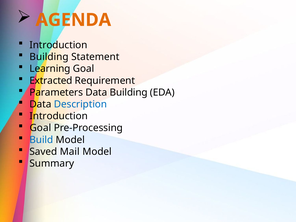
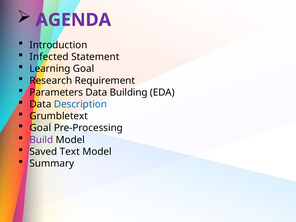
AGENDA colour: orange -> purple (73, 20)
Building: Building -> Infected (49, 57)
Extracted: Extracted -> Research (51, 81)
Introduction: Introduction -> Grumbletext (59, 116)
Build colour: blue -> purple (41, 140)
Mail: Mail -> Text (70, 152)
